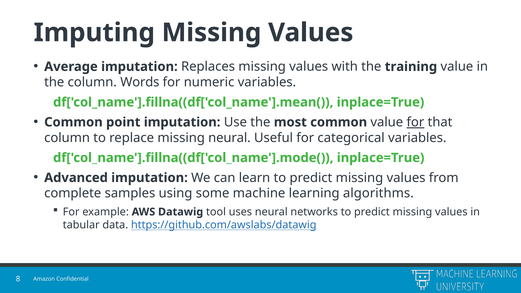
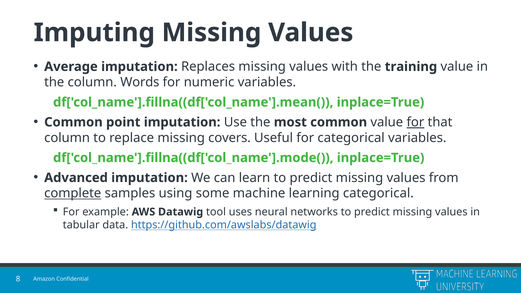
missing neural: neural -> covers (230, 138)
complete underline: none -> present (73, 193)
learning algorithms: algorithms -> categorical (378, 193)
